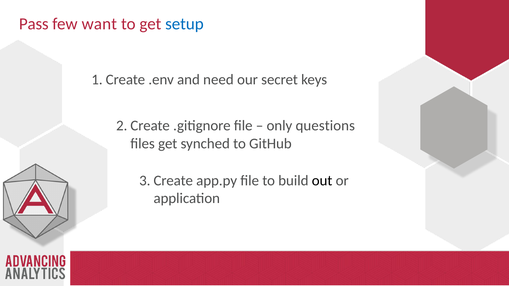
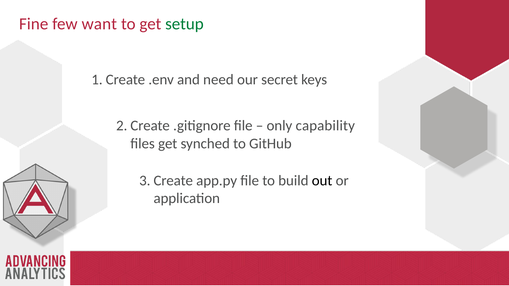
Pass: Pass -> Fine (34, 24)
setup colour: blue -> green (184, 24)
questions: questions -> capability (325, 126)
